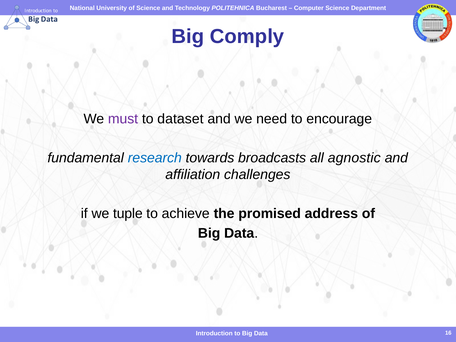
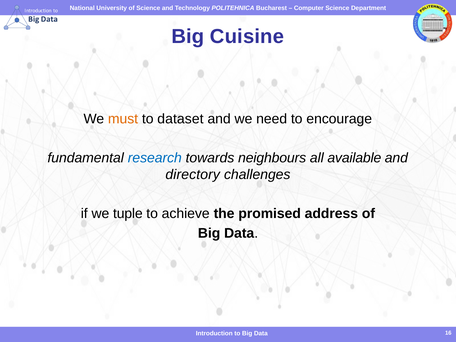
Comply: Comply -> Cuisine (247, 36)
must colour: purple -> orange (123, 119)
broadcasts: broadcasts -> neighbours (272, 158)
agnostic: agnostic -> available (354, 158)
affiliation: affiliation -> directory (193, 175)
